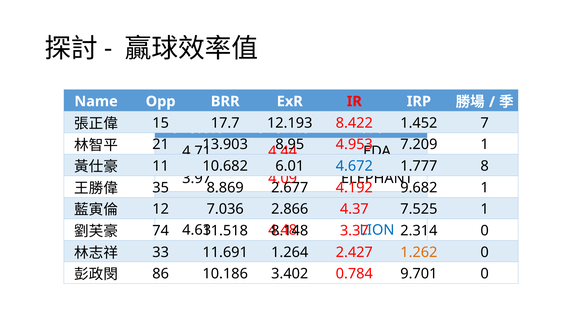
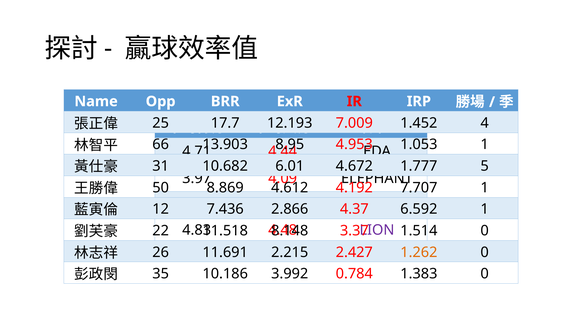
15: 15 -> 25 (161, 123)
8.422: 8.422 -> 7.009 (354, 123)
7: 7 -> 4 (485, 123)
21: 21 -> 66 (161, 145)
7.209: 7.209 -> 1.053 (419, 145)
11: 11 -> 31 (161, 166)
4.672 colour: blue -> black (354, 166)
8: 8 -> 5 (485, 166)
35: 35 -> 50 (161, 188)
2.677: 2.677 -> 4.612 (290, 188)
9.682: 9.682 -> 7.707 (419, 188)
7.036: 7.036 -> 7.436 (225, 209)
7.525: 7.525 -> 6.592 (419, 209)
74: 74 -> 22 (161, 231)
2.314: 2.314 -> 1.514 (419, 231)
4.63: 4.63 -> 4.83 (197, 230)
LION colour: blue -> purple (377, 230)
33: 33 -> 26 (161, 253)
1.264: 1.264 -> 2.215 (290, 253)
86: 86 -> 35 (161, 274)
3.402: 3.402 -> 3.992 (290, 274)
9.701: 9.701 -> 1.383 (419, 274)
